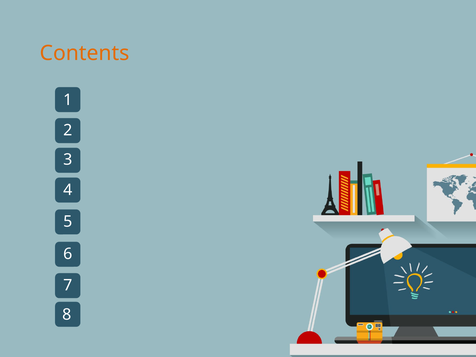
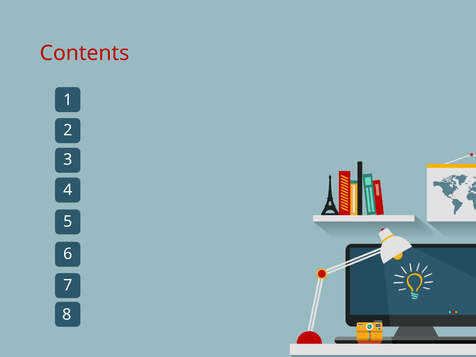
Contents colour: orange -> red (84, 53)
